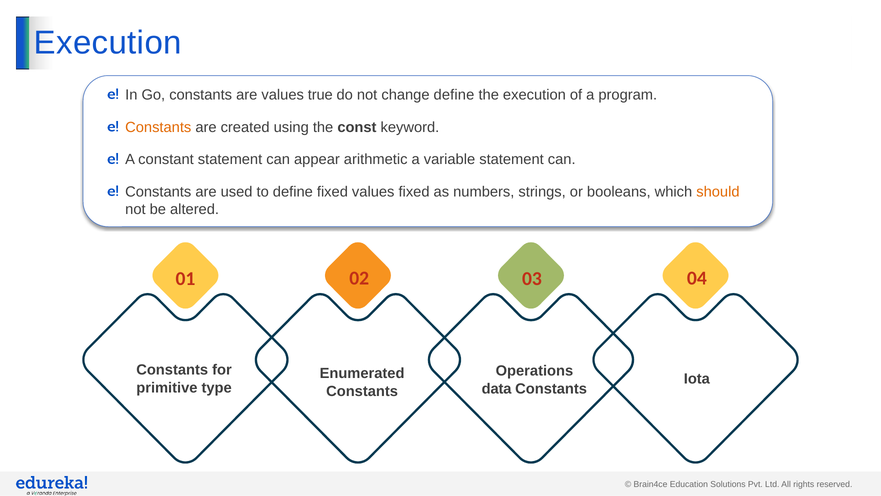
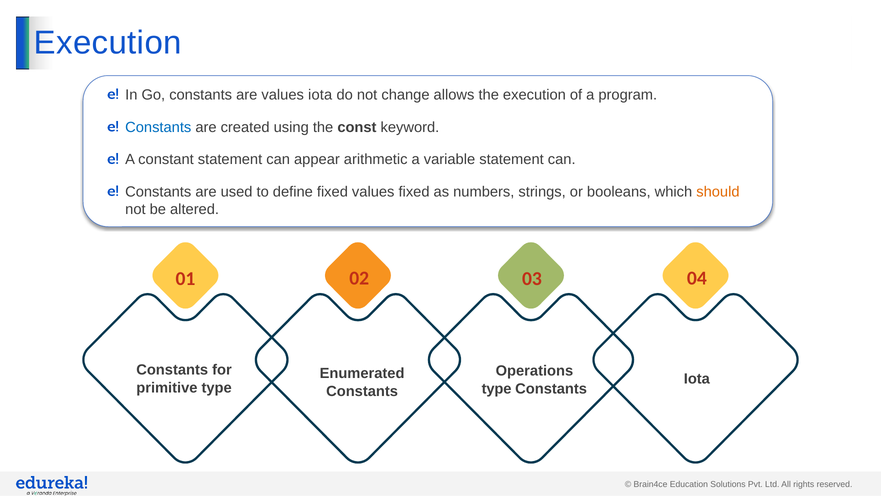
values true: true -> iota (320, 95)
change define: define -> allows (454, 95)
Constants colour: orange -> blue (158, 127)
data: data -> type (497, 388)
